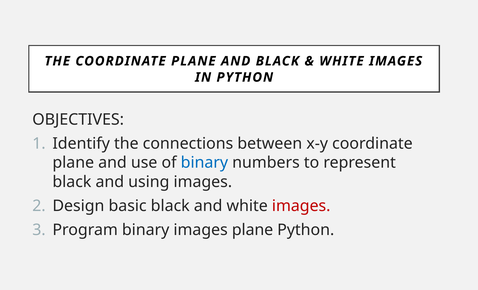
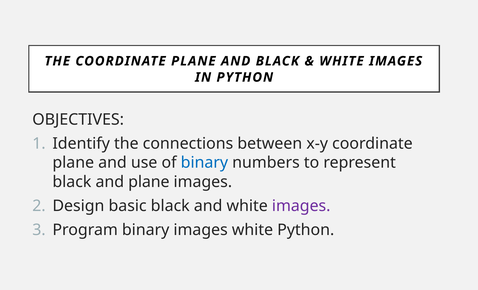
and using: using -> plane (149, 182)
images colour: red -> purple (301, 206)
images plane: plane -> white (252, 230)
